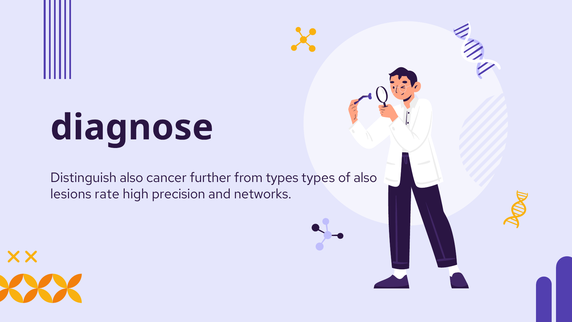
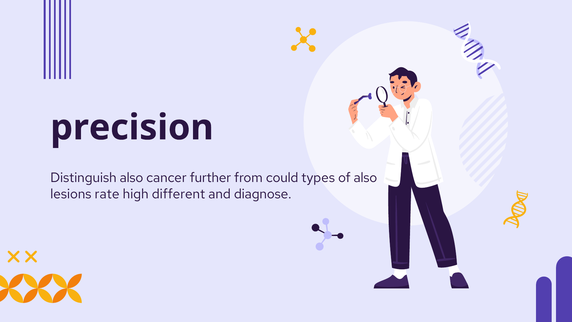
diagnose: diagnose -> precision (132, 127)
from types: types -> could (282, 178)
precision: precision -> different (178, 194)
networks: networks -> diagnose (263, 194)
